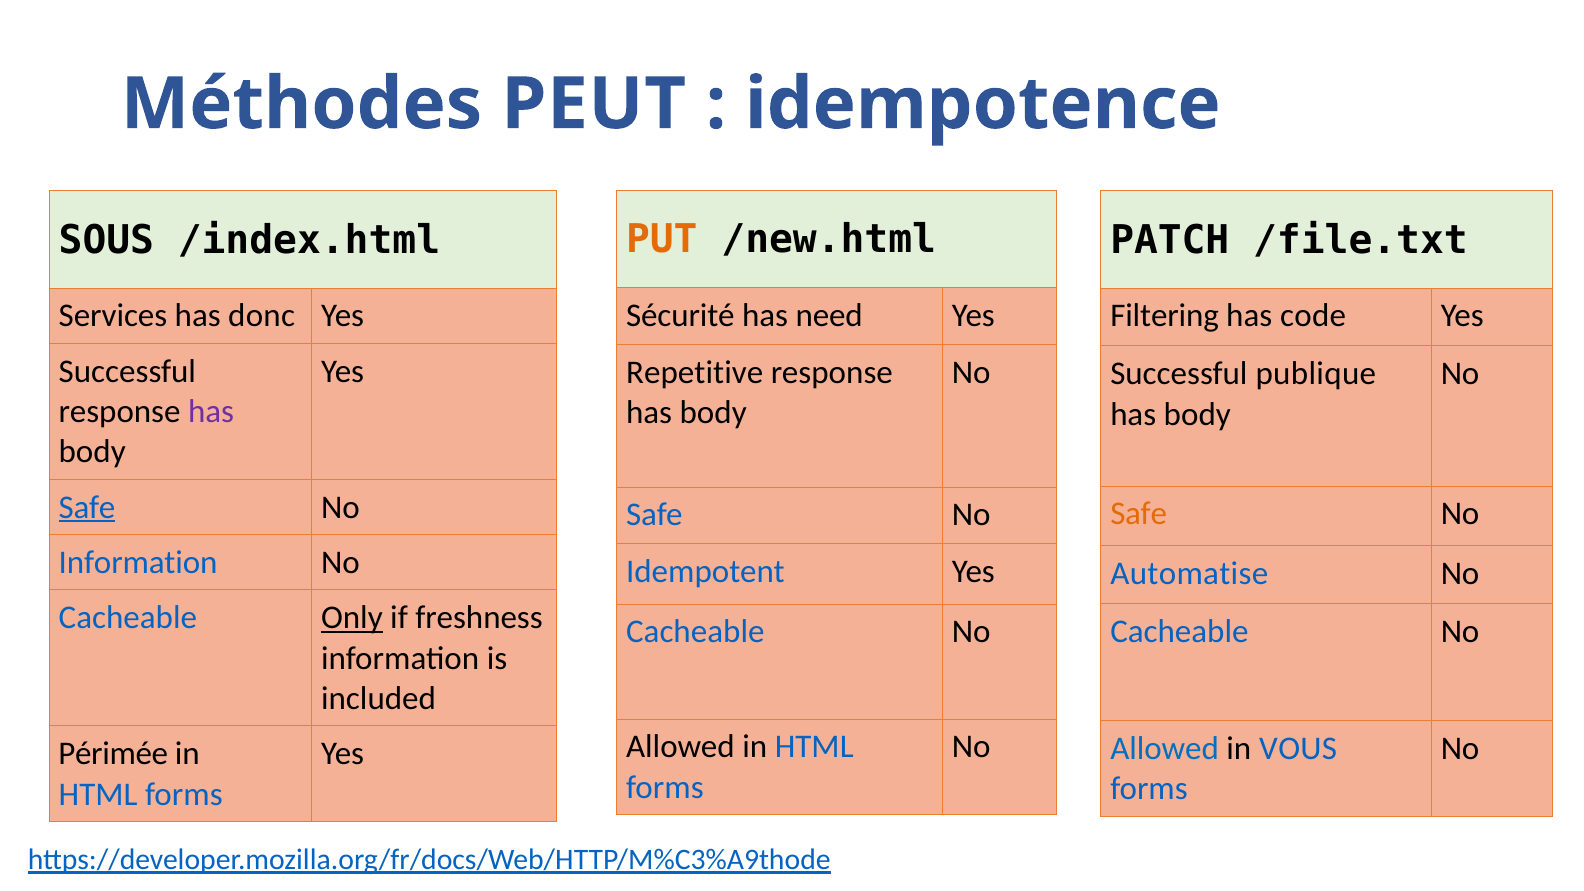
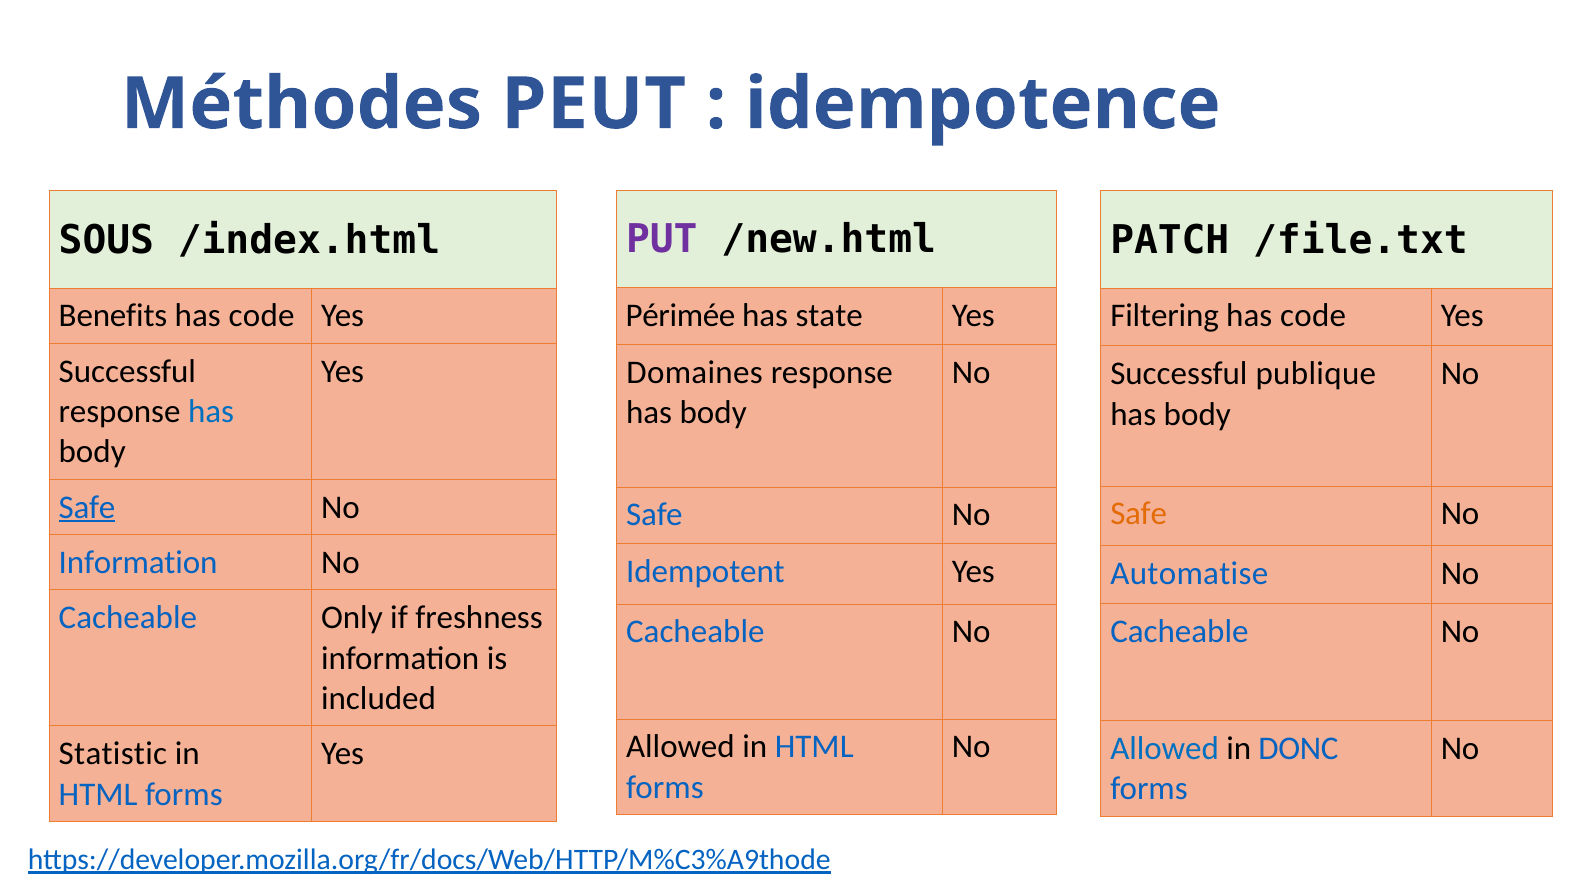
PUT colour: orange -> purple (662, 240)
Sécurité: Sécurité -> Périmée (680, 316)
need: need -> state (829, 316)
Services: Services -> Benefits (113, 316)
donc: donc -> code (262, 316)
Repetitive: Repetitive -> Domaines (695, 372)
has colour: purple -> blue (211, 412)
Only underline: present -> none (352, 618)
VOUS: VOUS -> DONC (1299, 749)
Périmée: Périmée -> Statistic (113, 754)
